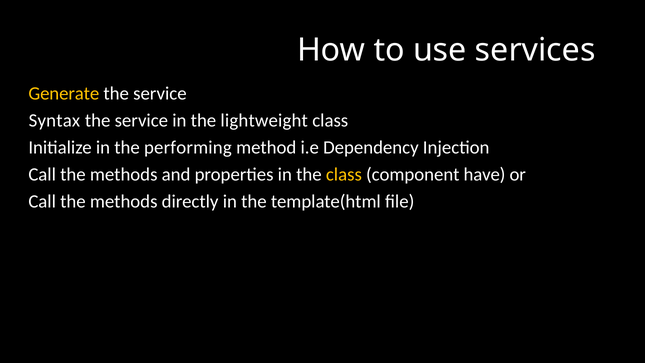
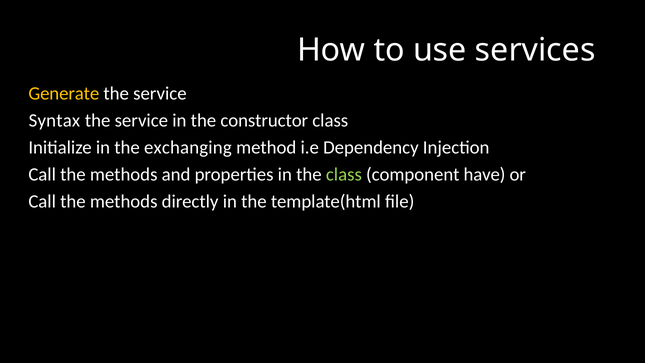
lightweight: lightweight -> constructor (264, 120)
performing: performing -> exchanging (188, 148)
class colour: yellow -> light green (344, 175)
